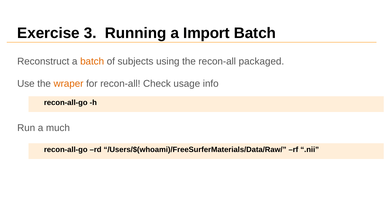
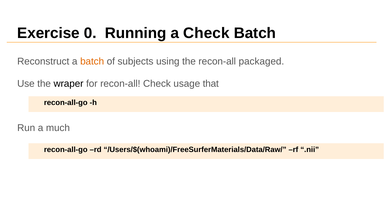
3: 3 -> 0 (90, 33)
a Import: Import -> Check (206, 33)
wraper colour: orange -> black (69, 84)
info: info -> that (211, 84)
